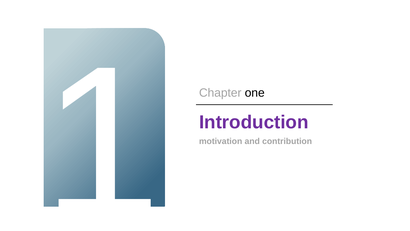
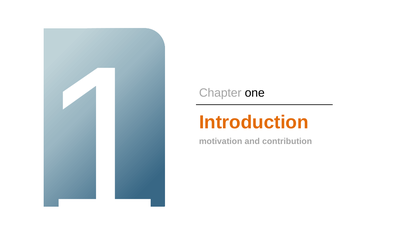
Introduction colour: purple -> orange (254, 122)
